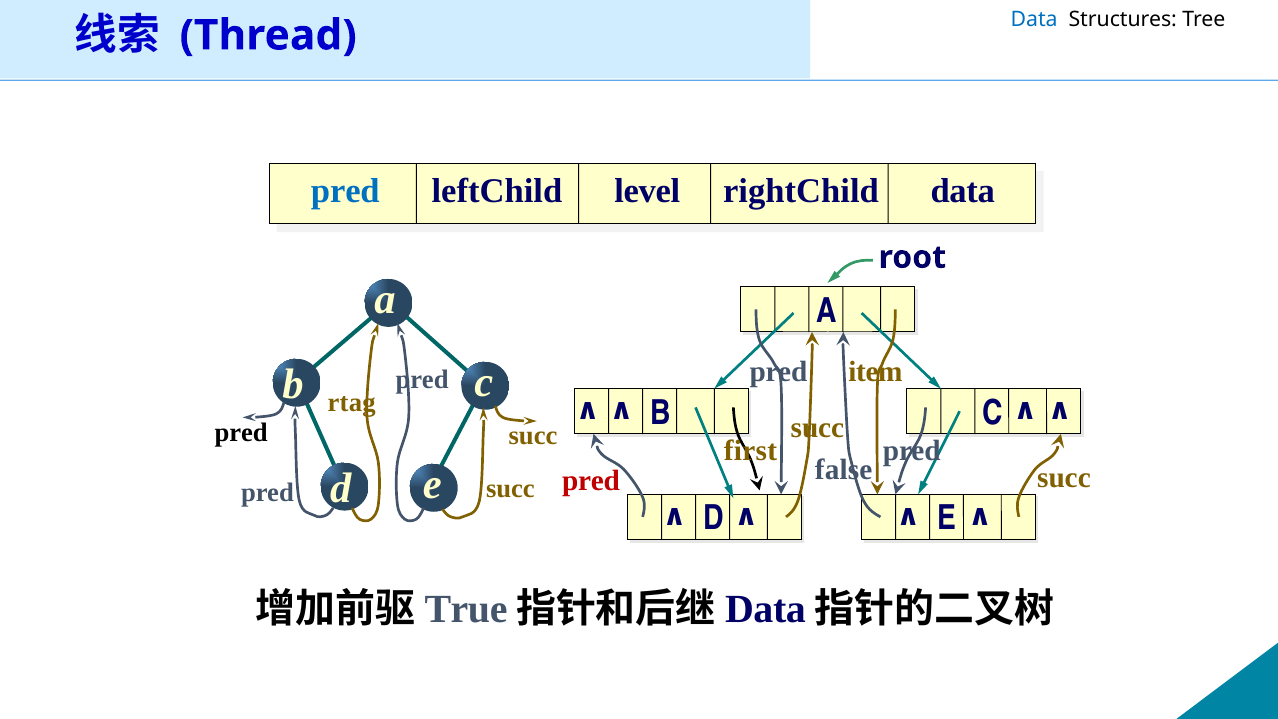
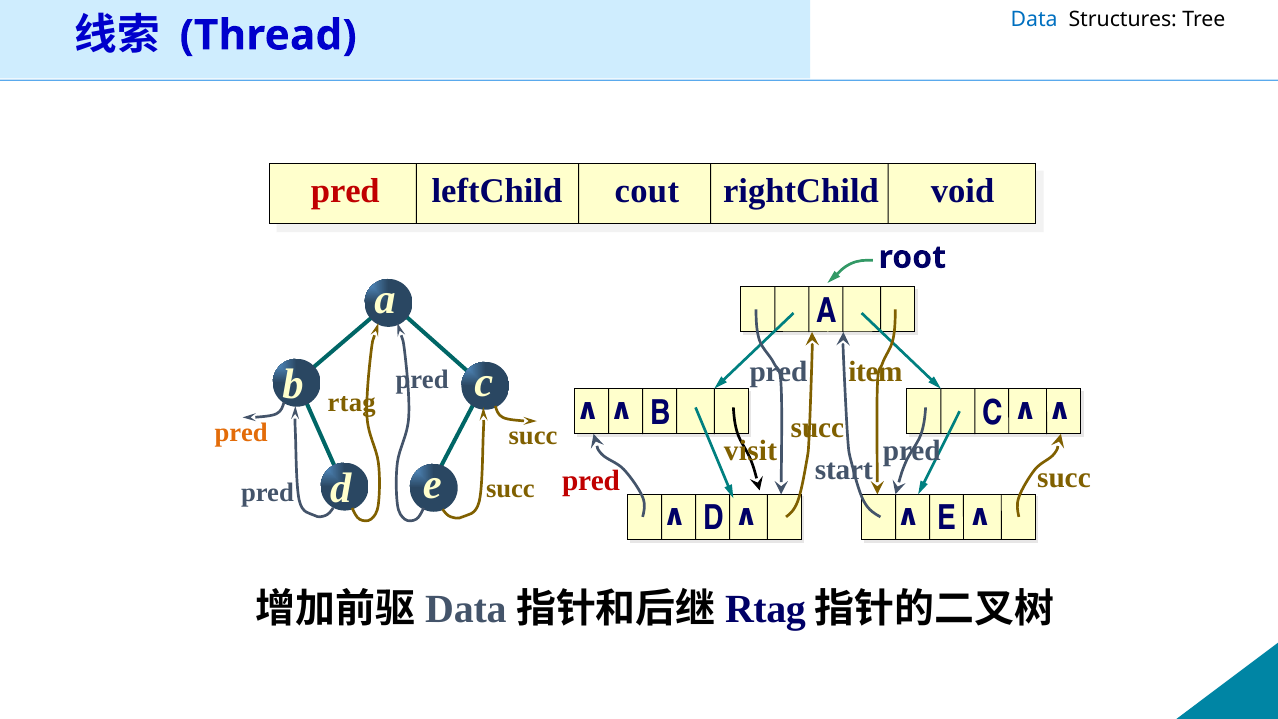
pred colour: blue -> red (345, 191)
level: level -> cout (647, 191)
rightChild data: data -> void (963, 191)
pred colour: black -> orange (241, 432)
first: first -> visit (751, 451)
false: false -> start (844, 470)
True: True -> Data (466, 609)
Data: Data -> Rtag (765, 609)
